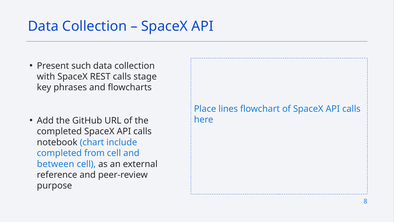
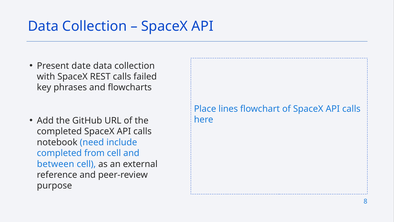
such: such -> date (81, 66)
stage: stage -> failed (145, 77)
chart: chart -> need (92, 142)
